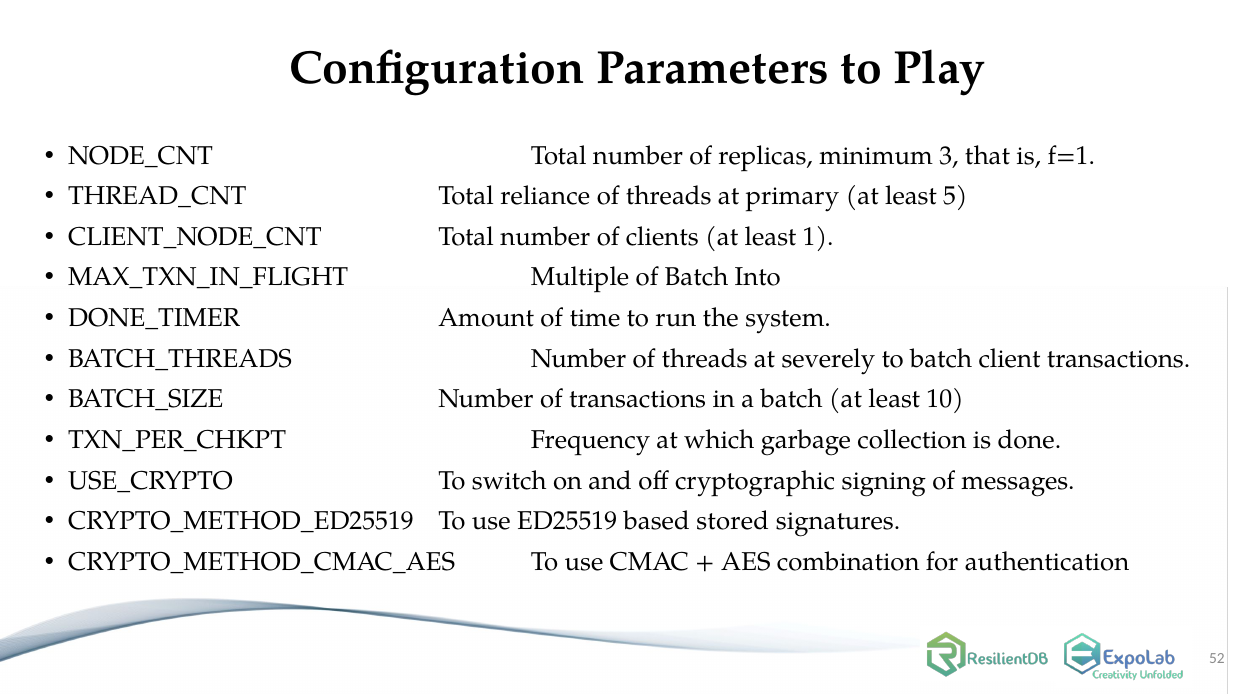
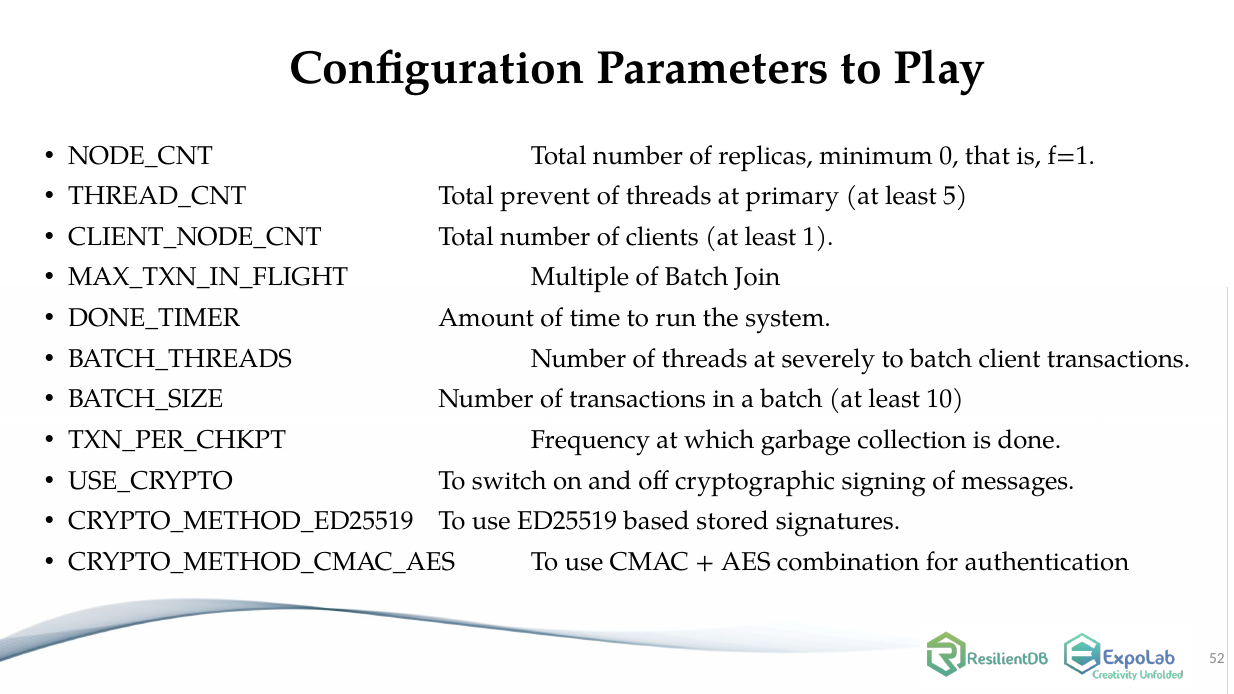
3: 3 -> 0 (949, 156)
reliance: reliance -> prevent (545, 196)
Into: Into -> Join (758, 278)
